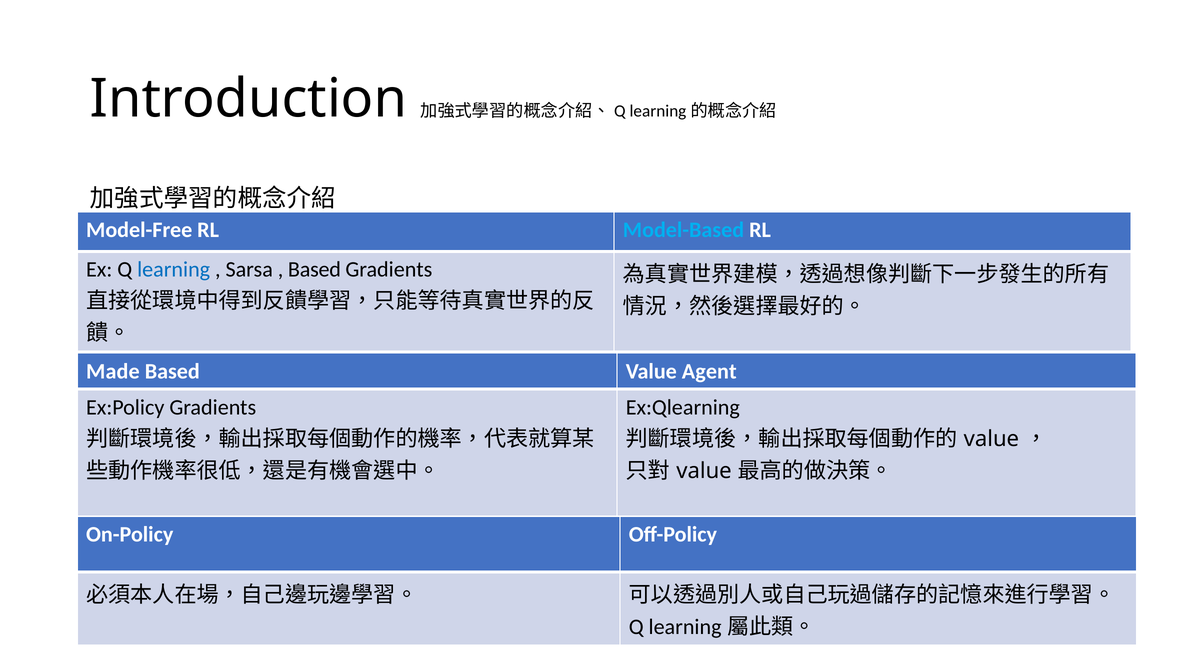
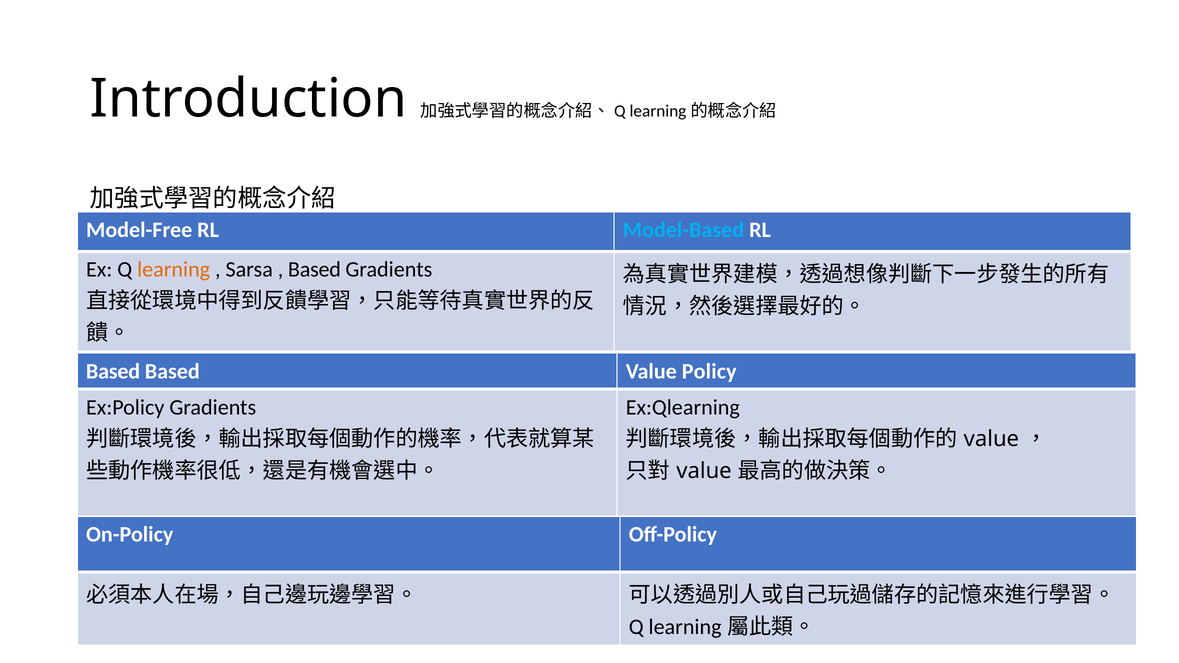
learning colour: blue -> orange (174, 270)
Made: Made -> Based (113, 371)
Agent: Agent -> Policy (709, 371)
